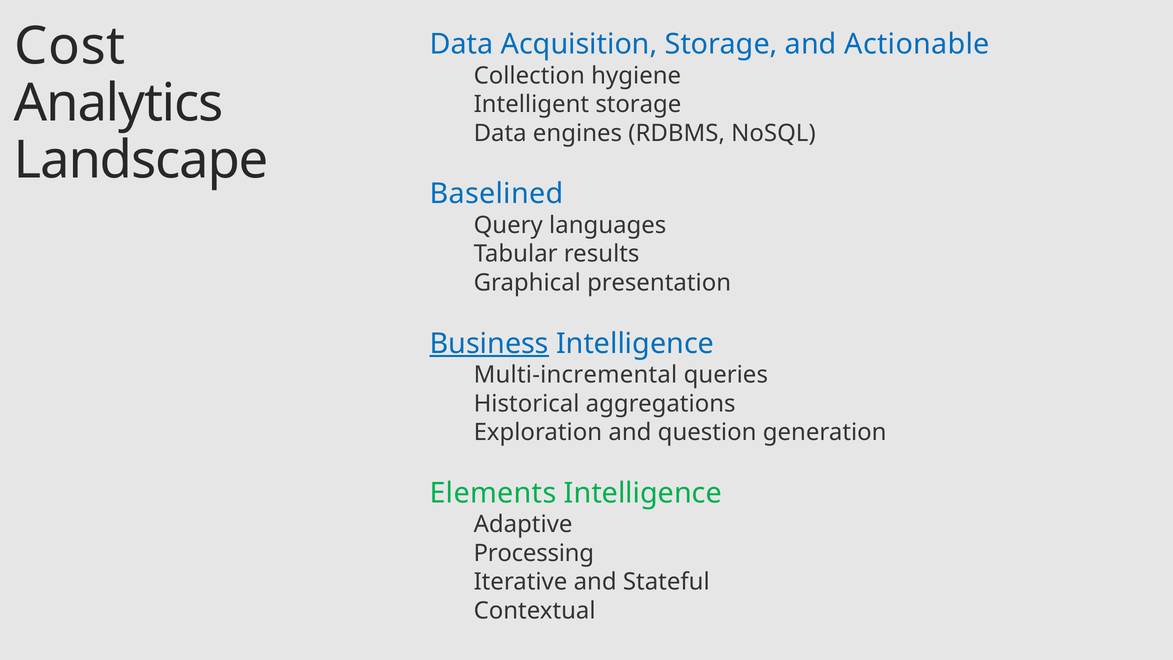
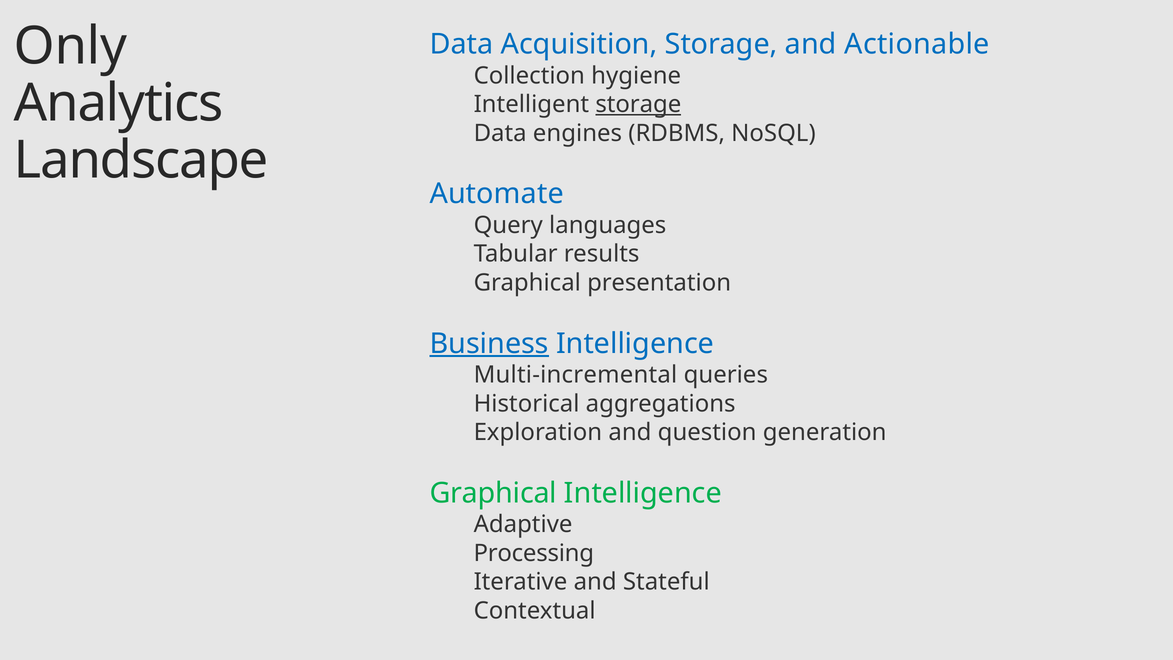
Cost: Cost -> Only (70, 46)
storage underline: none -> present (638, 104)
Baselined: Baselined -> Automate (497, 194)
Elements: Elements -> Graphical (493, 493)
